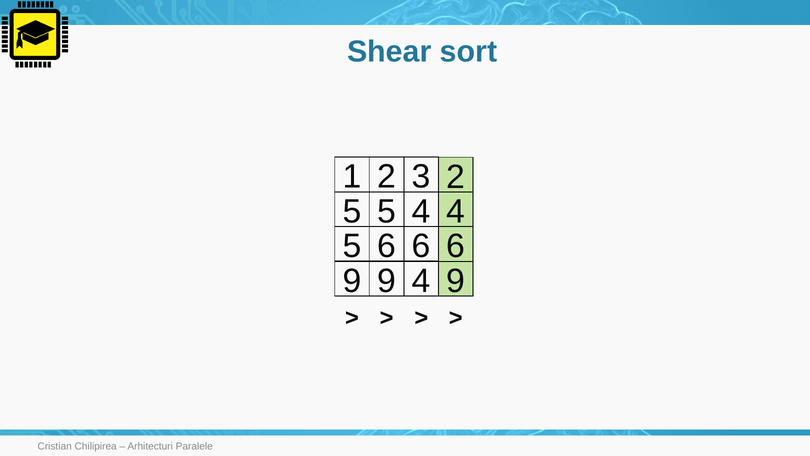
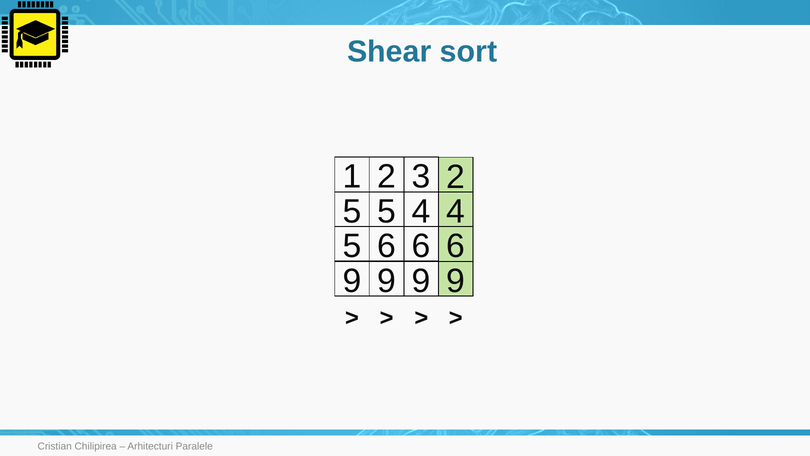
4: 4 -> 9 (421, 281)
